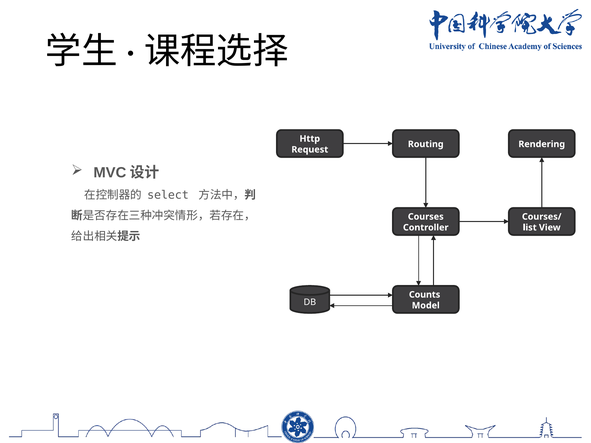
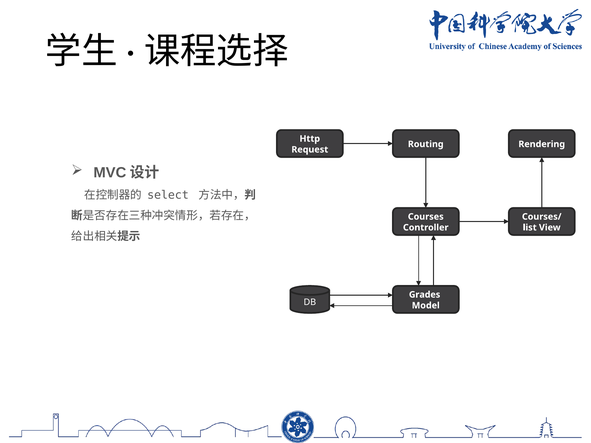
Counts: Counts -> Grades (425, 295)
